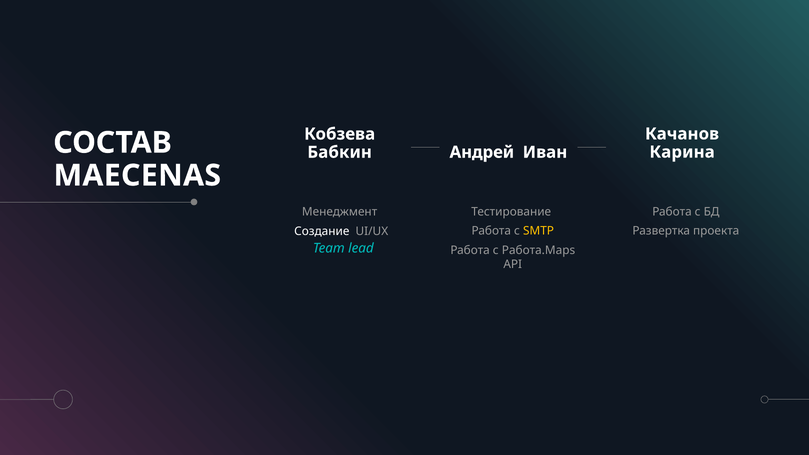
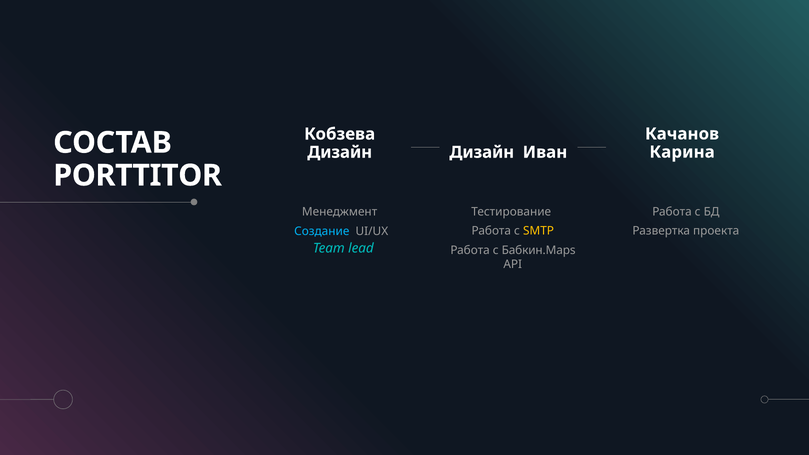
Андрей: Андрей -> Дизайн (482, 152)
Бабкин: Бабкин -> Дизайн (340, 152)
MAECENAS: MAECENAS -> PORTTITOR (138, 176)
Создание colour: white -> light blue (322, 231)
Работа.Maps: Работа.Maps -> Бабкин.Maps (539, 250)
